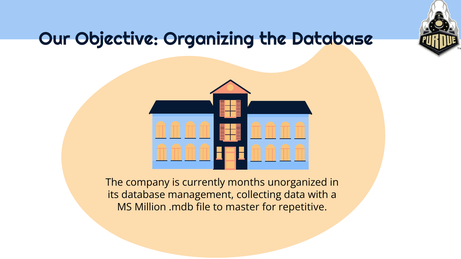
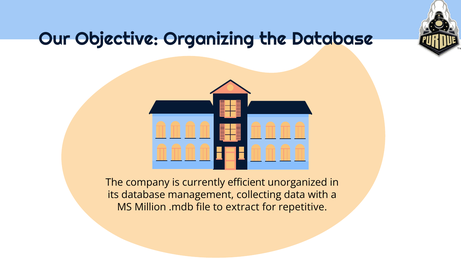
months: months -> efficient (246, 183)
master: master -> extract (242, 207)
